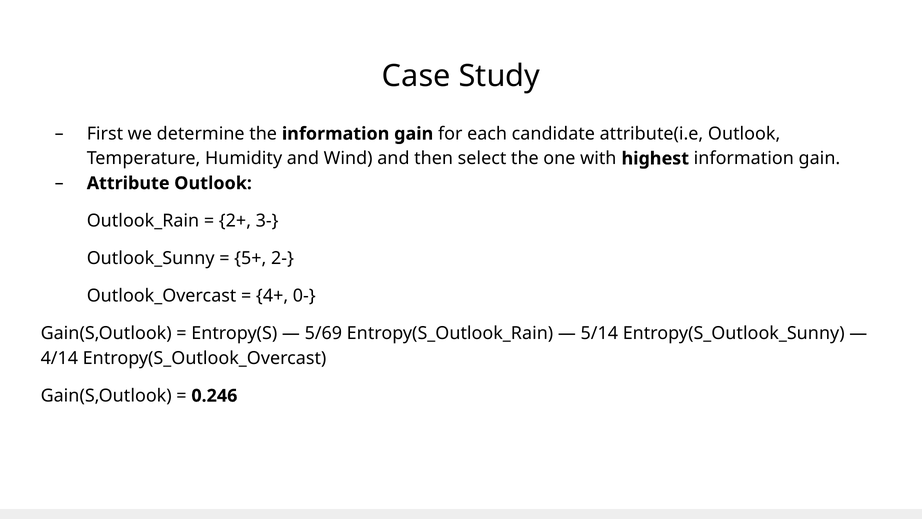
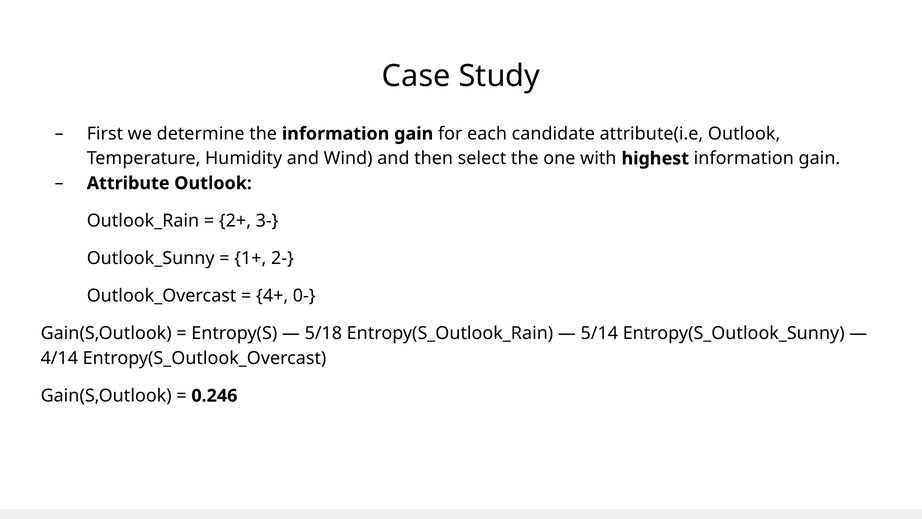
5+: 5+ -> 1+ (250, 258)
5/69: 5/69 -> 5/18 (323, 333)
